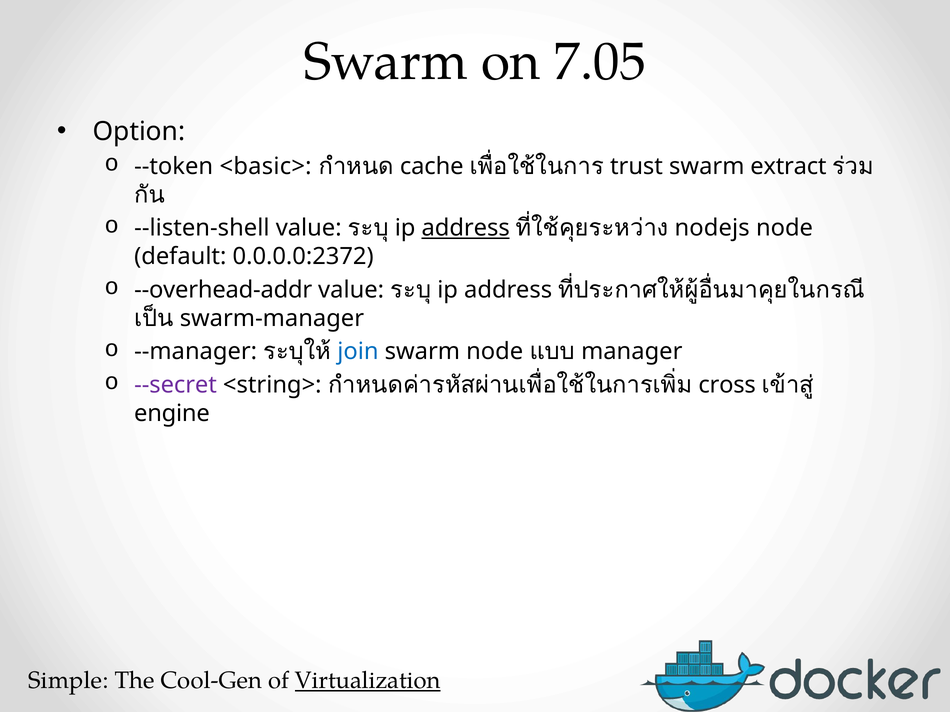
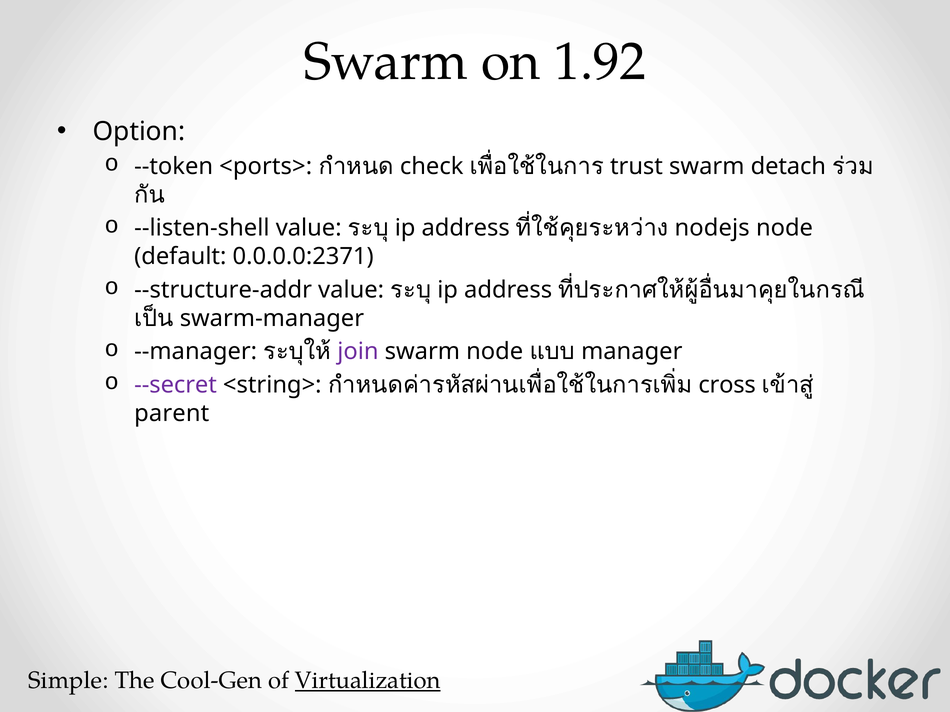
7.05: 7.05 -> 1.92 (600, 62)
<basic>: <basic> -> <ports> (266, 166)
cache: cache -> check (432, 166)
extract: extract -> detach (788, 166)
address underline: present -> none (466, 228)
0.0.0.0:2372: 0.0.0.0:2372 -> 0.0.0.0:2371 (303, 257)
--overhead-addr: --overhead-addr -> --structure-addr (223, 290)
join colour: blue -> purple (358, 352)
engine: engine -> parent (172, 413)
